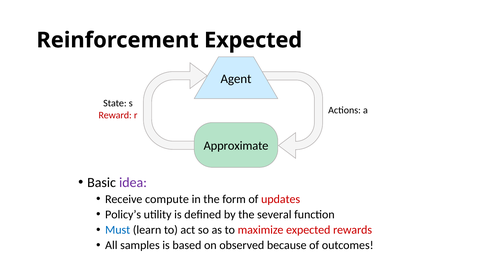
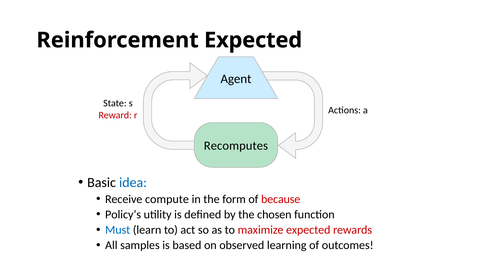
Approximate: Approximate -> Recomputes (236, 146)
idea colour: purple -> blue (133, 183)
updates: updates -> because (281, 199)
several: several -> chosen (274, 214)
because: because -> learning (287, 245)
